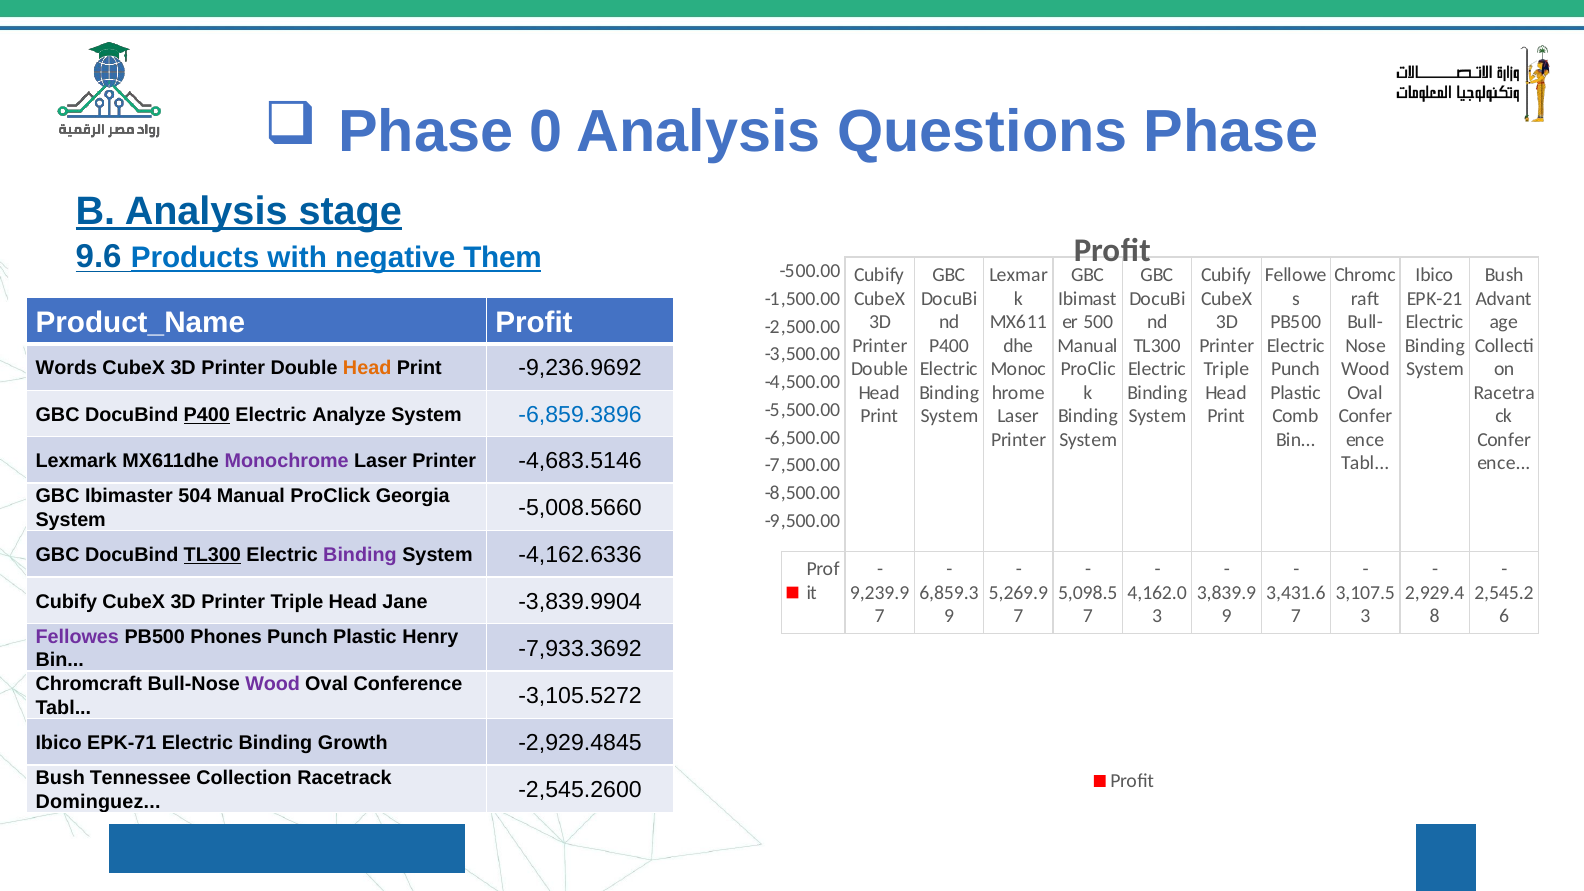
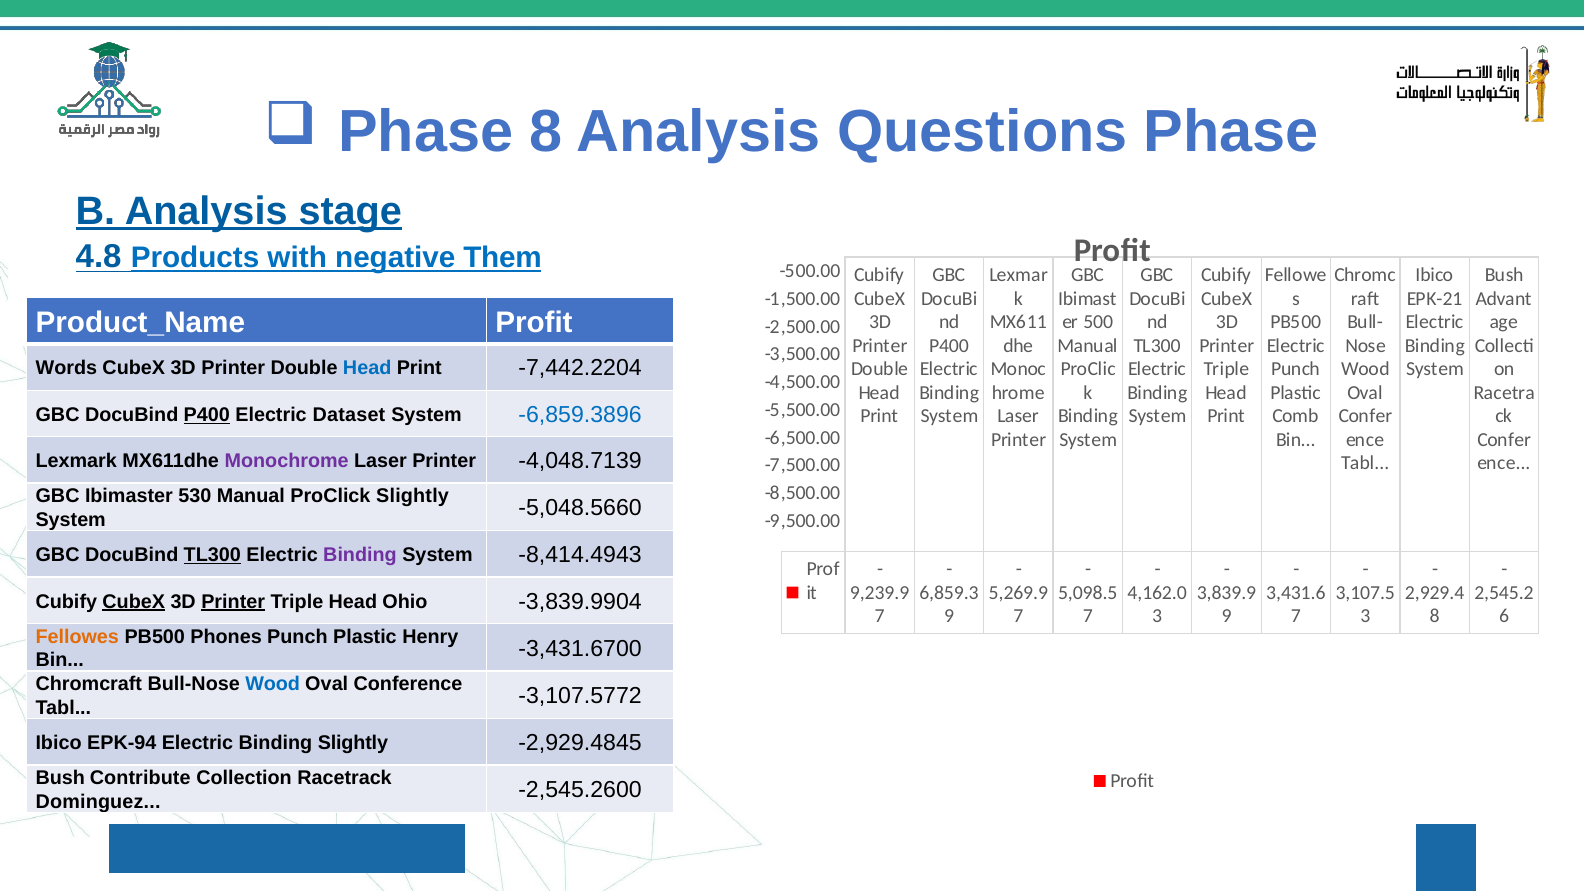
Phase 0: 0 -> 8 (546, 132)
9.6: 9.6 -> 4.8 (99, 257)
Head colour: orange -> blue (367, 368)
-9,236.9692: -9,236.9692 -> -7,442.2204 (580, 368)
Analyze: Analyze -> Dataset (349, 415)
-4,683.5146: -4,683.5146 -> -4,048.7139 (580, 461)
504: 504 -> 530 (195, 496)
ProClick Georgia: Georgia -> Slightly (413, 496)
-5,008.5660: -5,008.5660 -> -5,048.5660 (580, 508)
-4,162.6336: -4,162.6336 -> -8,414.4943 (580, 555)
CubeX underline: none -> present (134, 601)
Printer underline: none -> present (233, 601)
Jane: Jane -> Ohio (405, 601)
Fellowes colour: purple -> orange (77, 637)
-7,933.3692: -7,933.3692 -> -3,431.6700 (580, 649)
Wood colour: purple -> blue (273, 684)
-3,105.5272: -3,105.5272 -> -3,107.5772 (580, 696)
EPK-71: EPK-71 -> EPK-94 (122, 743)
Binding Growth: Growth -> Slightly (353, 743)
Tennessee: Tennessee -> Contribute (140, 778)
